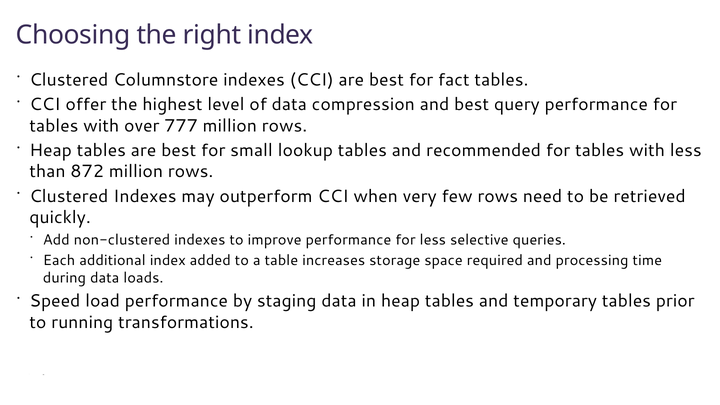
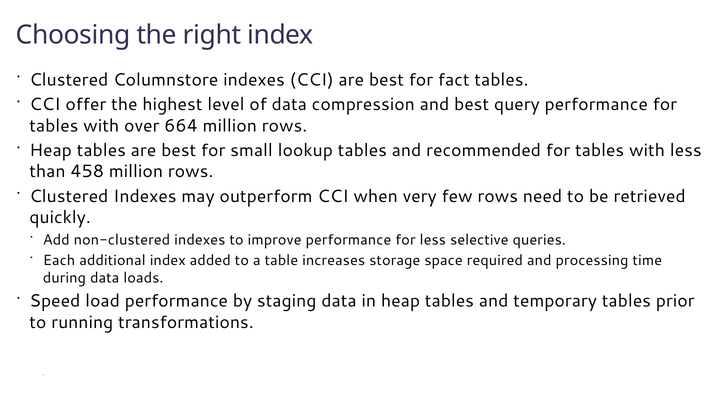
777: 777 -> 664 (181, 126)
872: 872 -> 458 (87, 172)
